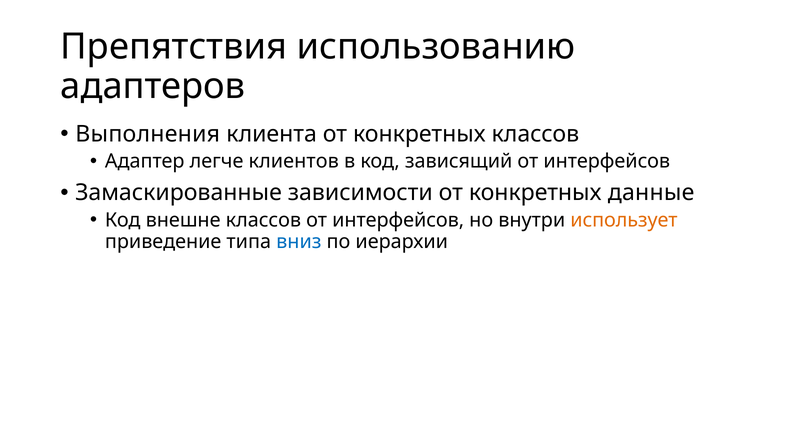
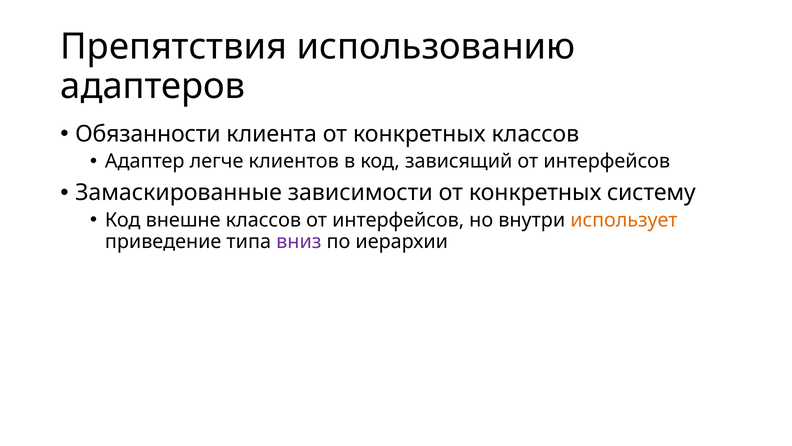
Выполнения: Выполнения -> Обязанности (148, 134)
данные: данные -> систему (651, 193)
вниз colour: blue -> purple (299, 241)
